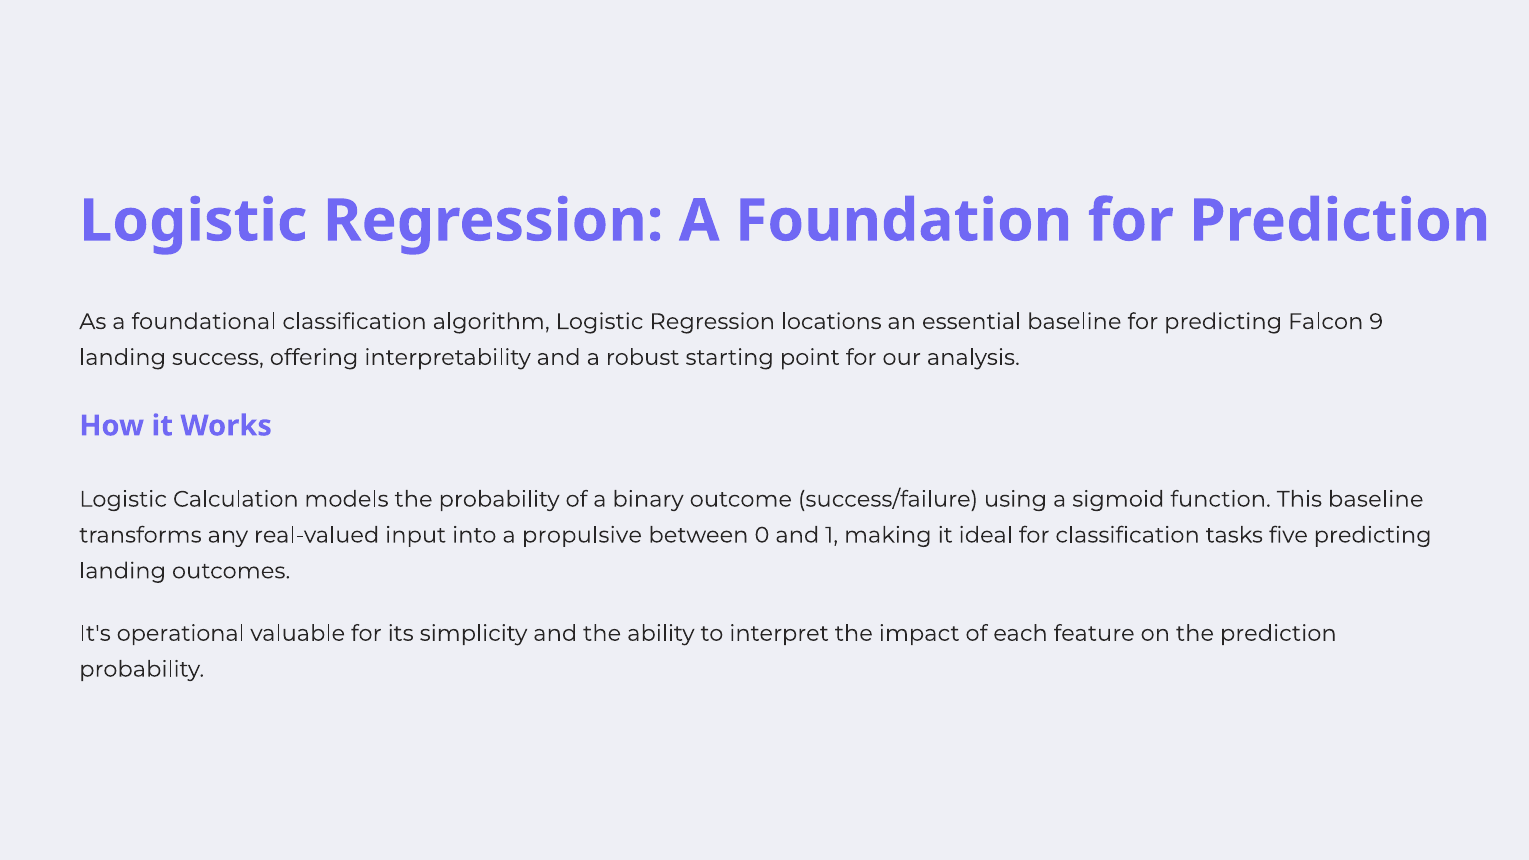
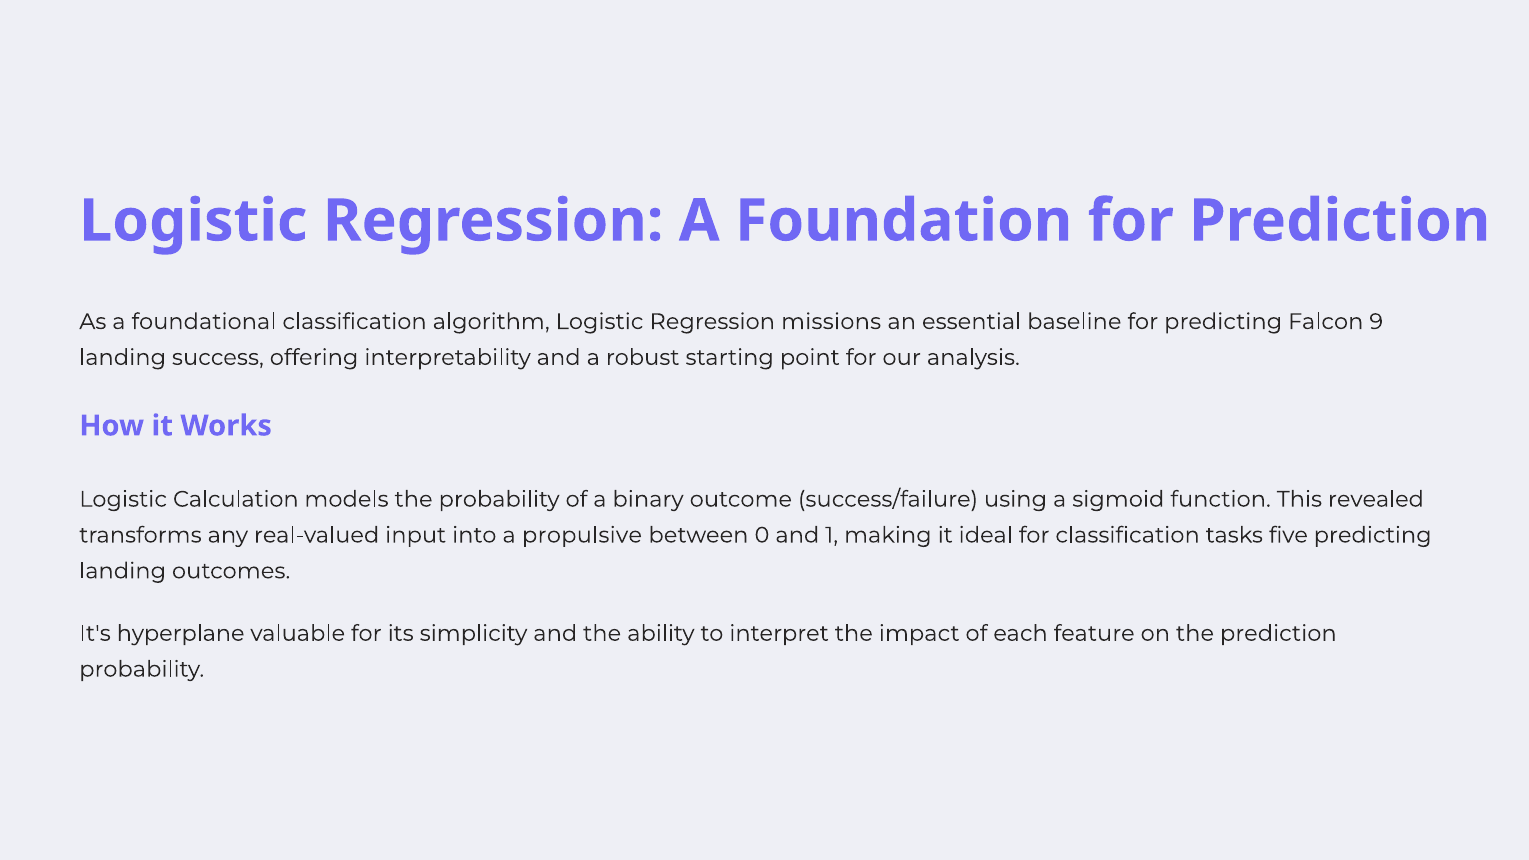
locations: locations -> missions (831, 322)
This baseline: baseline -> revealed (1376, 499)
operational: operational -> hyperplane (181, 633)
